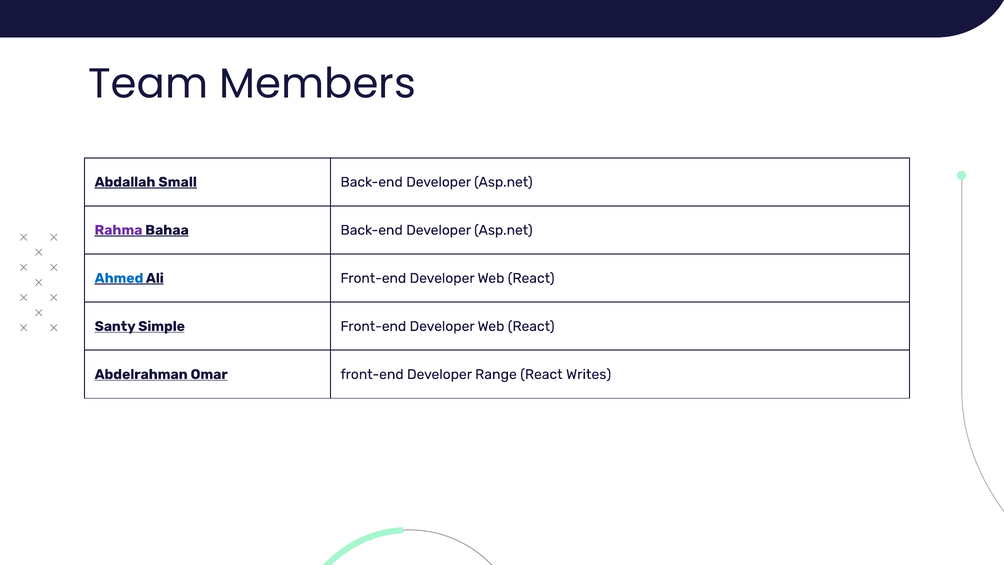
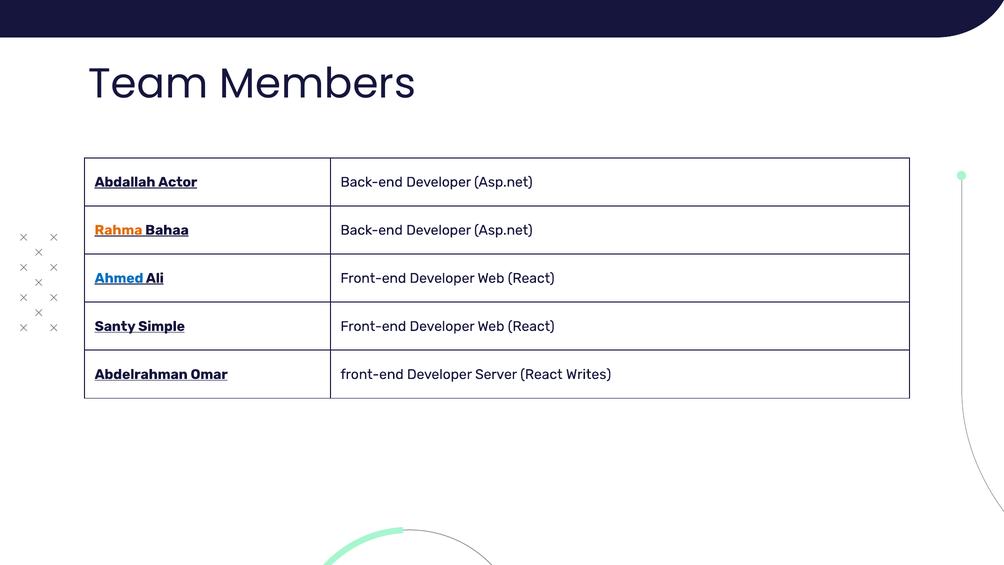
Small: Small -> Actor (178, 182)
Rahma colour: purple -> orange (119, 230)
Range: Range -> Server (496, 374)
